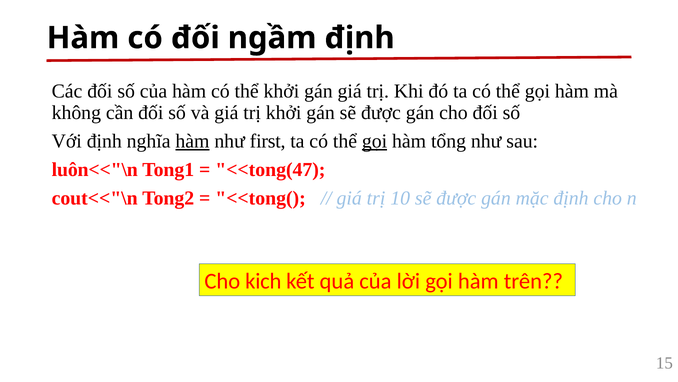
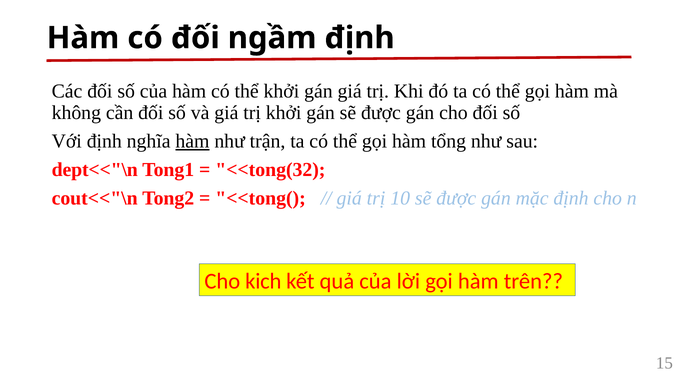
first: first -> trận (268, 141)
gọi underline: present -> none (375, 141)
luôn<<"\n: luôn<<"\n -> dept<<"\n (95, 169)
<<tong(47: <<tong(47 -> <<tong(32 (270, 169)
